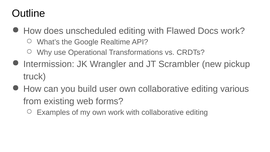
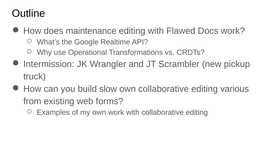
unscheduled: unscheduled -> maintenance (91, 31)
user: user -> slow (108, 89)
